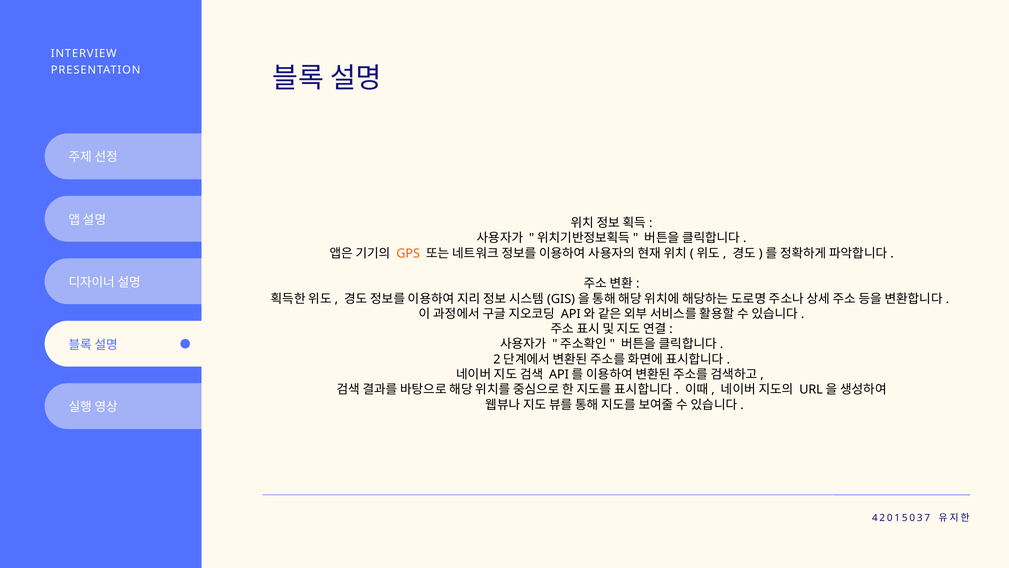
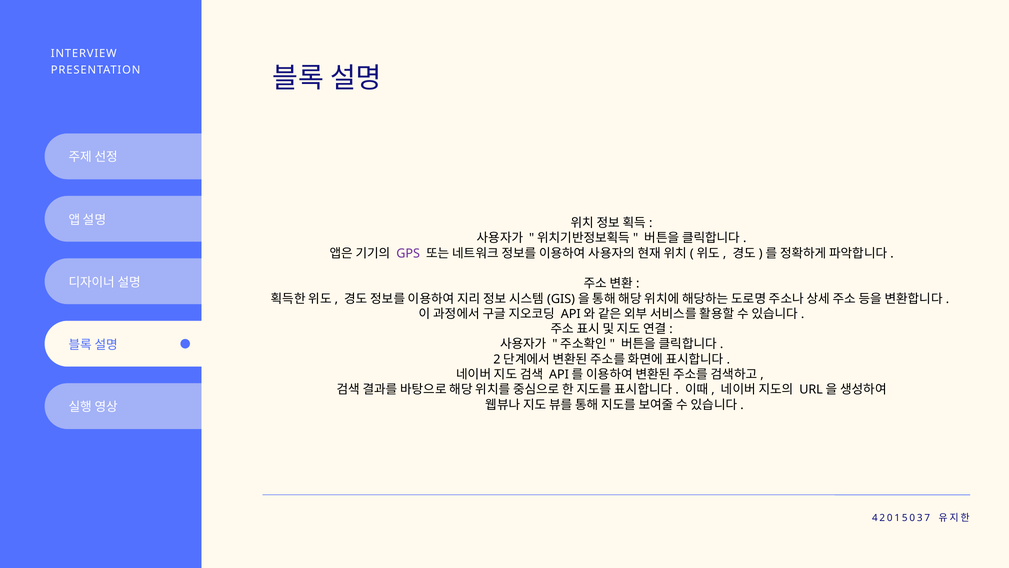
GPS colour: orange -> purple (408, 253)
